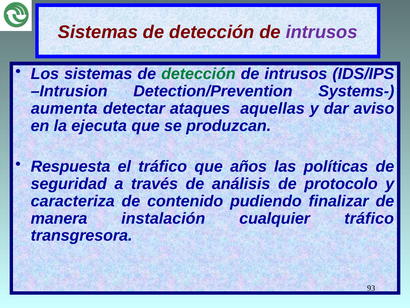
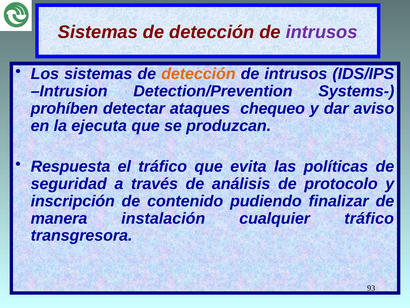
detección colour: green -> orange (198, 74)
aumenta: aumenta -> prohíben (64, 108)
aquellas: aquellas -> chequeo (273, 108)
años: años -> evita (248, 166)
caracteriza: caracteriza -> inscripción (73, 201)
